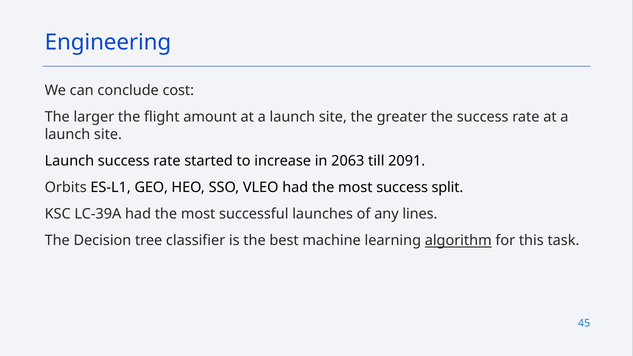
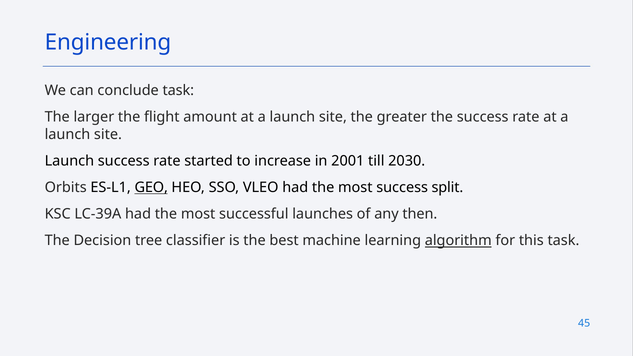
conclude cost: cost -> task (178, 90)
2063: 2063 -> 2001 (348, 161)
2091: 2091 -> 2030 (407, 161)
GEO underline: none -> present (151, 188)
lines: lines -> then (420, 214)
